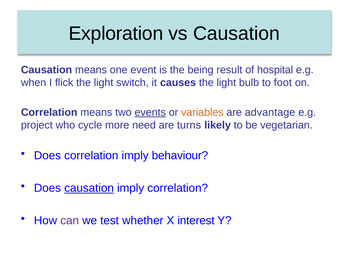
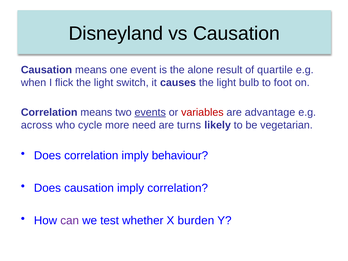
Exploration: Exploration -> Disneyland (116, 34)
being: being -> alone (201, 70)
hospital: hospital -> quartile (275, 70)
variables colour: orange -> red (202, 112)
project: project -> across (37, 125)
causation underline: present -> none (89, 188)
interest: interest -> burden (196, 221)
